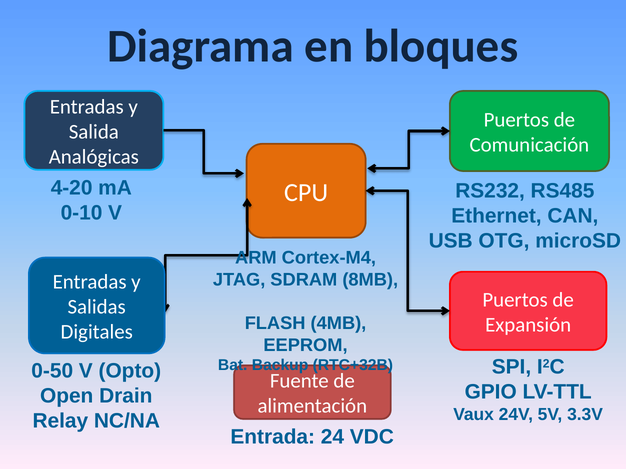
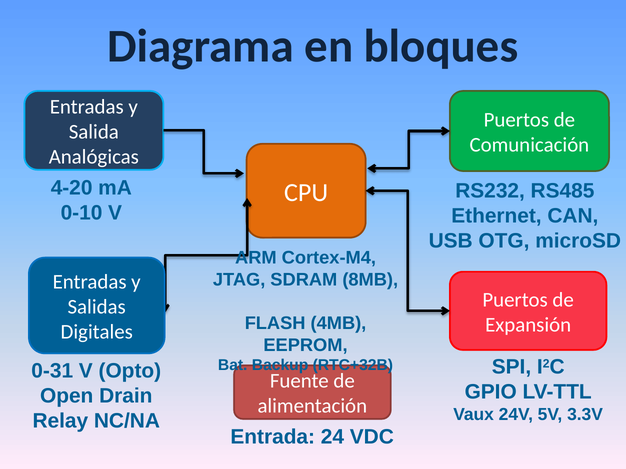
0-50: 0-50 -> 0-31 (52, 371)
